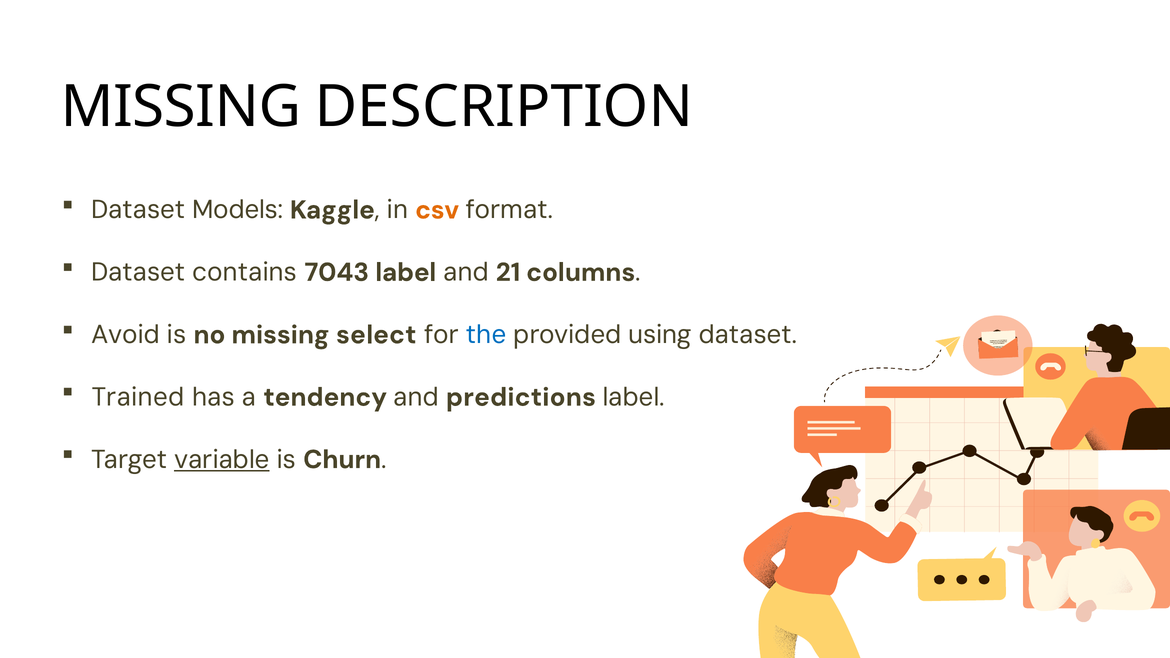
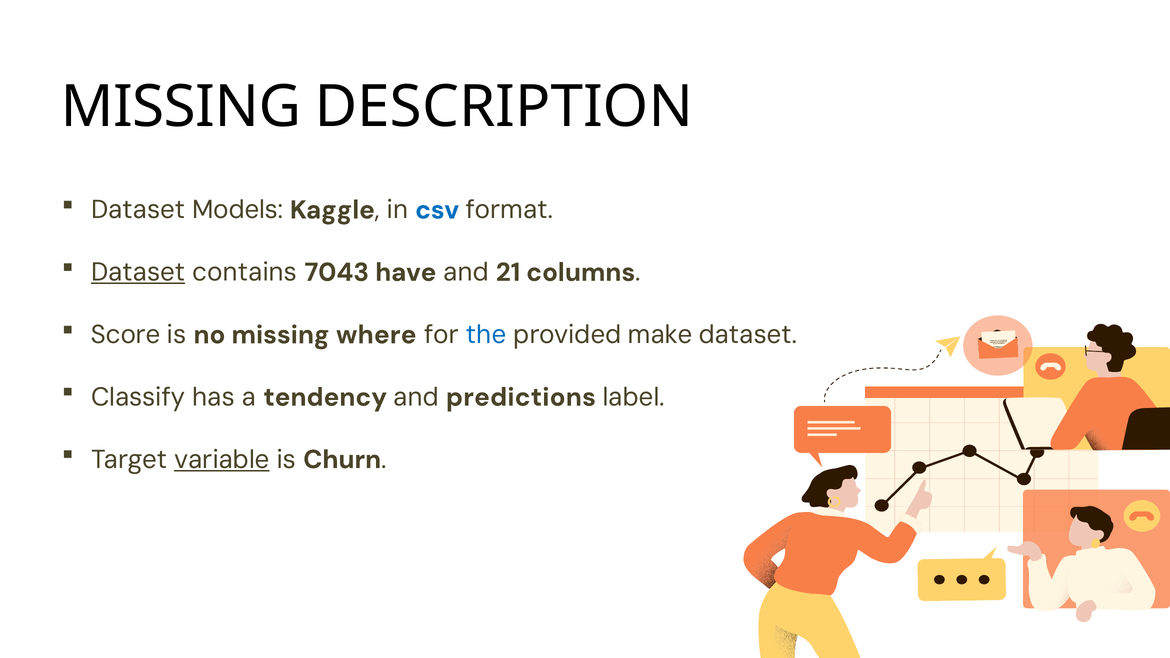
csv colour: orange -> blue (437, 210)
Dataset underline: none -> present (138, 272)
7043 label: label -> have (406, 272)
Avoid: Avoid -> Score (126, 335)
select: select -> where (376, 335)
using: using -> make (660, 335)
Trained: Trained -> Classify (138, 397)
